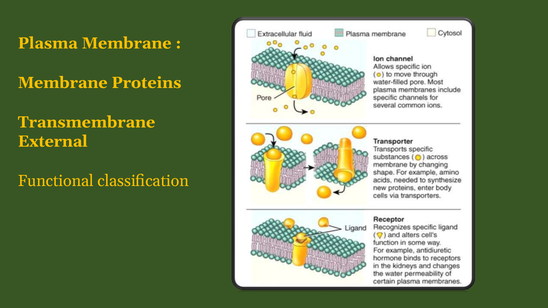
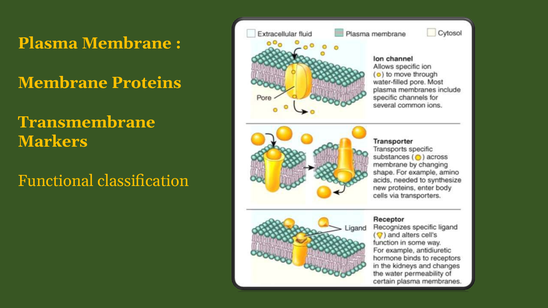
External: External -> Markers (53, 141)
